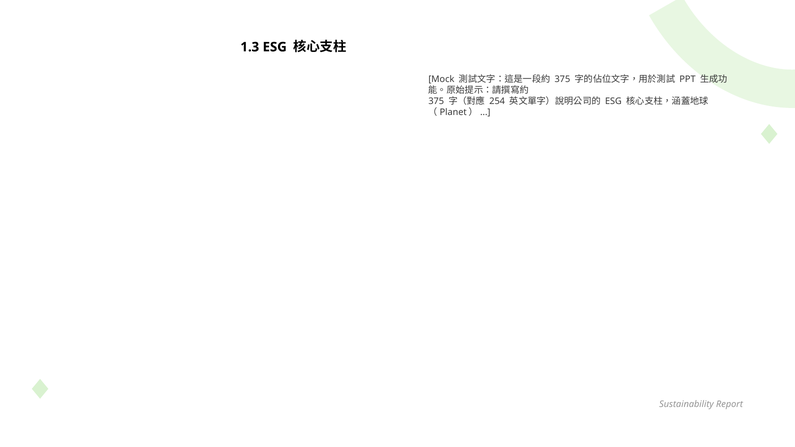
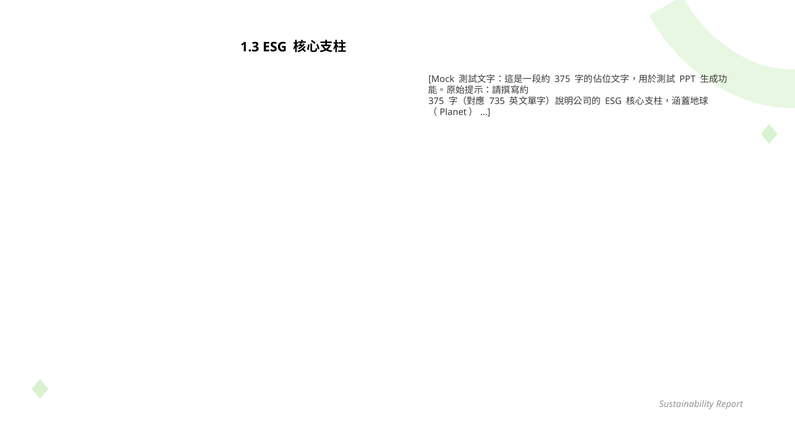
254: 254 -> 735 (497, 101)
